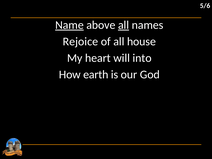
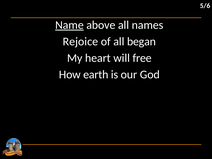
all underline: present -> none (124, 25)
house: house -> began (141, 41)
into: into -> free (142, 58)
